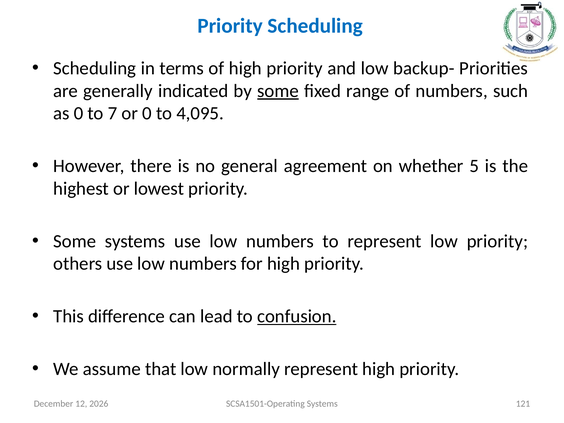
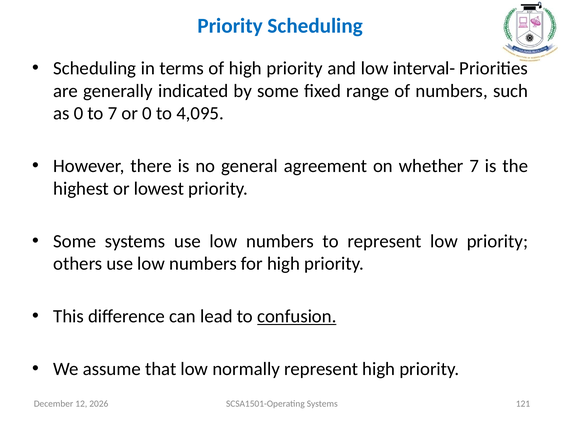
backup-: backup- -> interval- (424, 68)
some underline: present -> none (278, 91)
whether 5: 5 -> 7 (474, 166)
